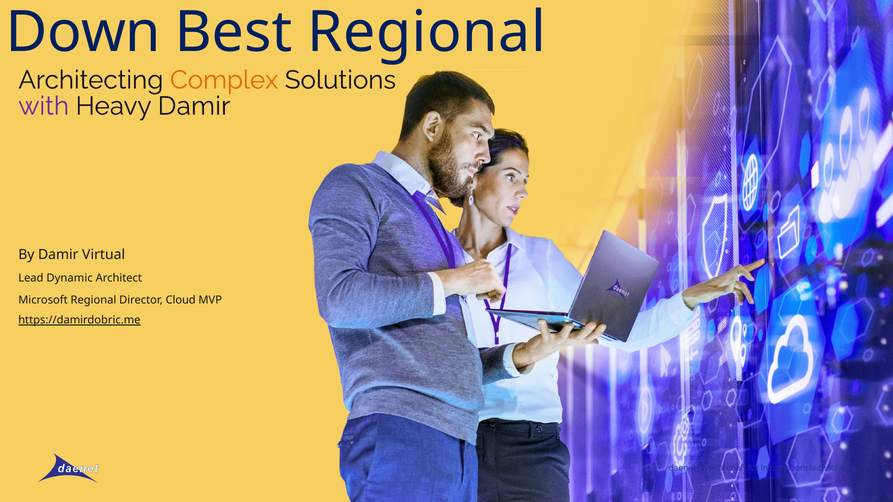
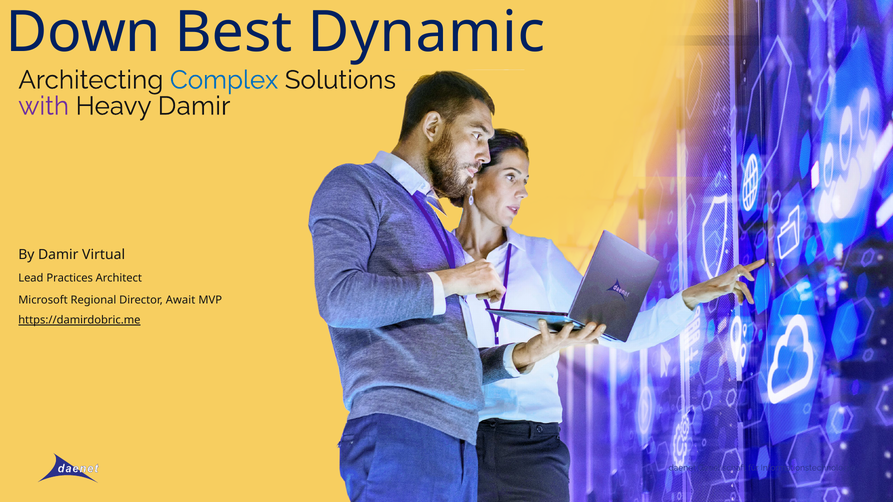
Best Regional: Regional -> Dynamic (426, 32)
Complex colour: orange -> blue (224, 80)
Dynamic: Dynamic -> Practices (70, 278)
Cloud: Cloud -> Await (181, 300)
